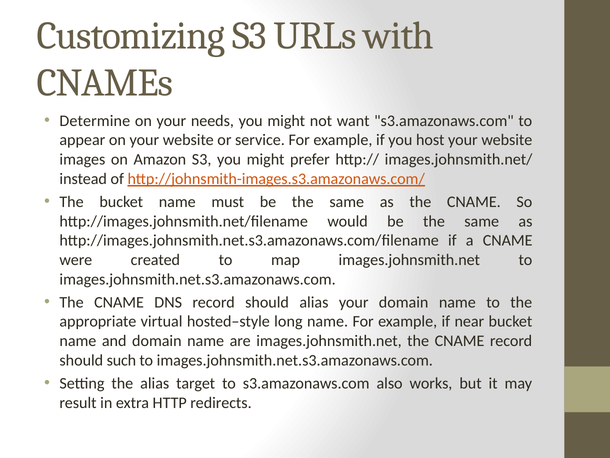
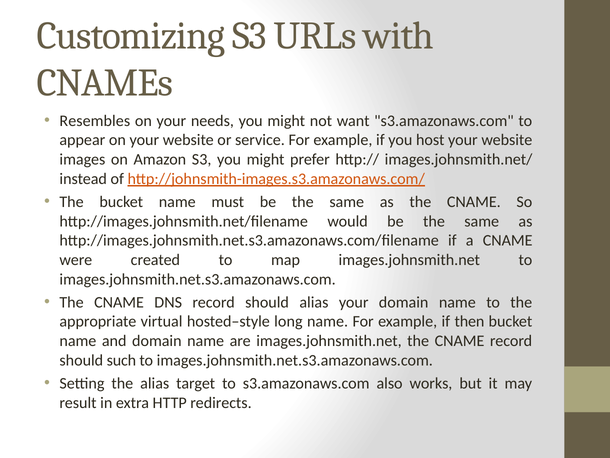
Determine: Determine -> Resembles (95, 121)
near: near -> then (469, 321)
